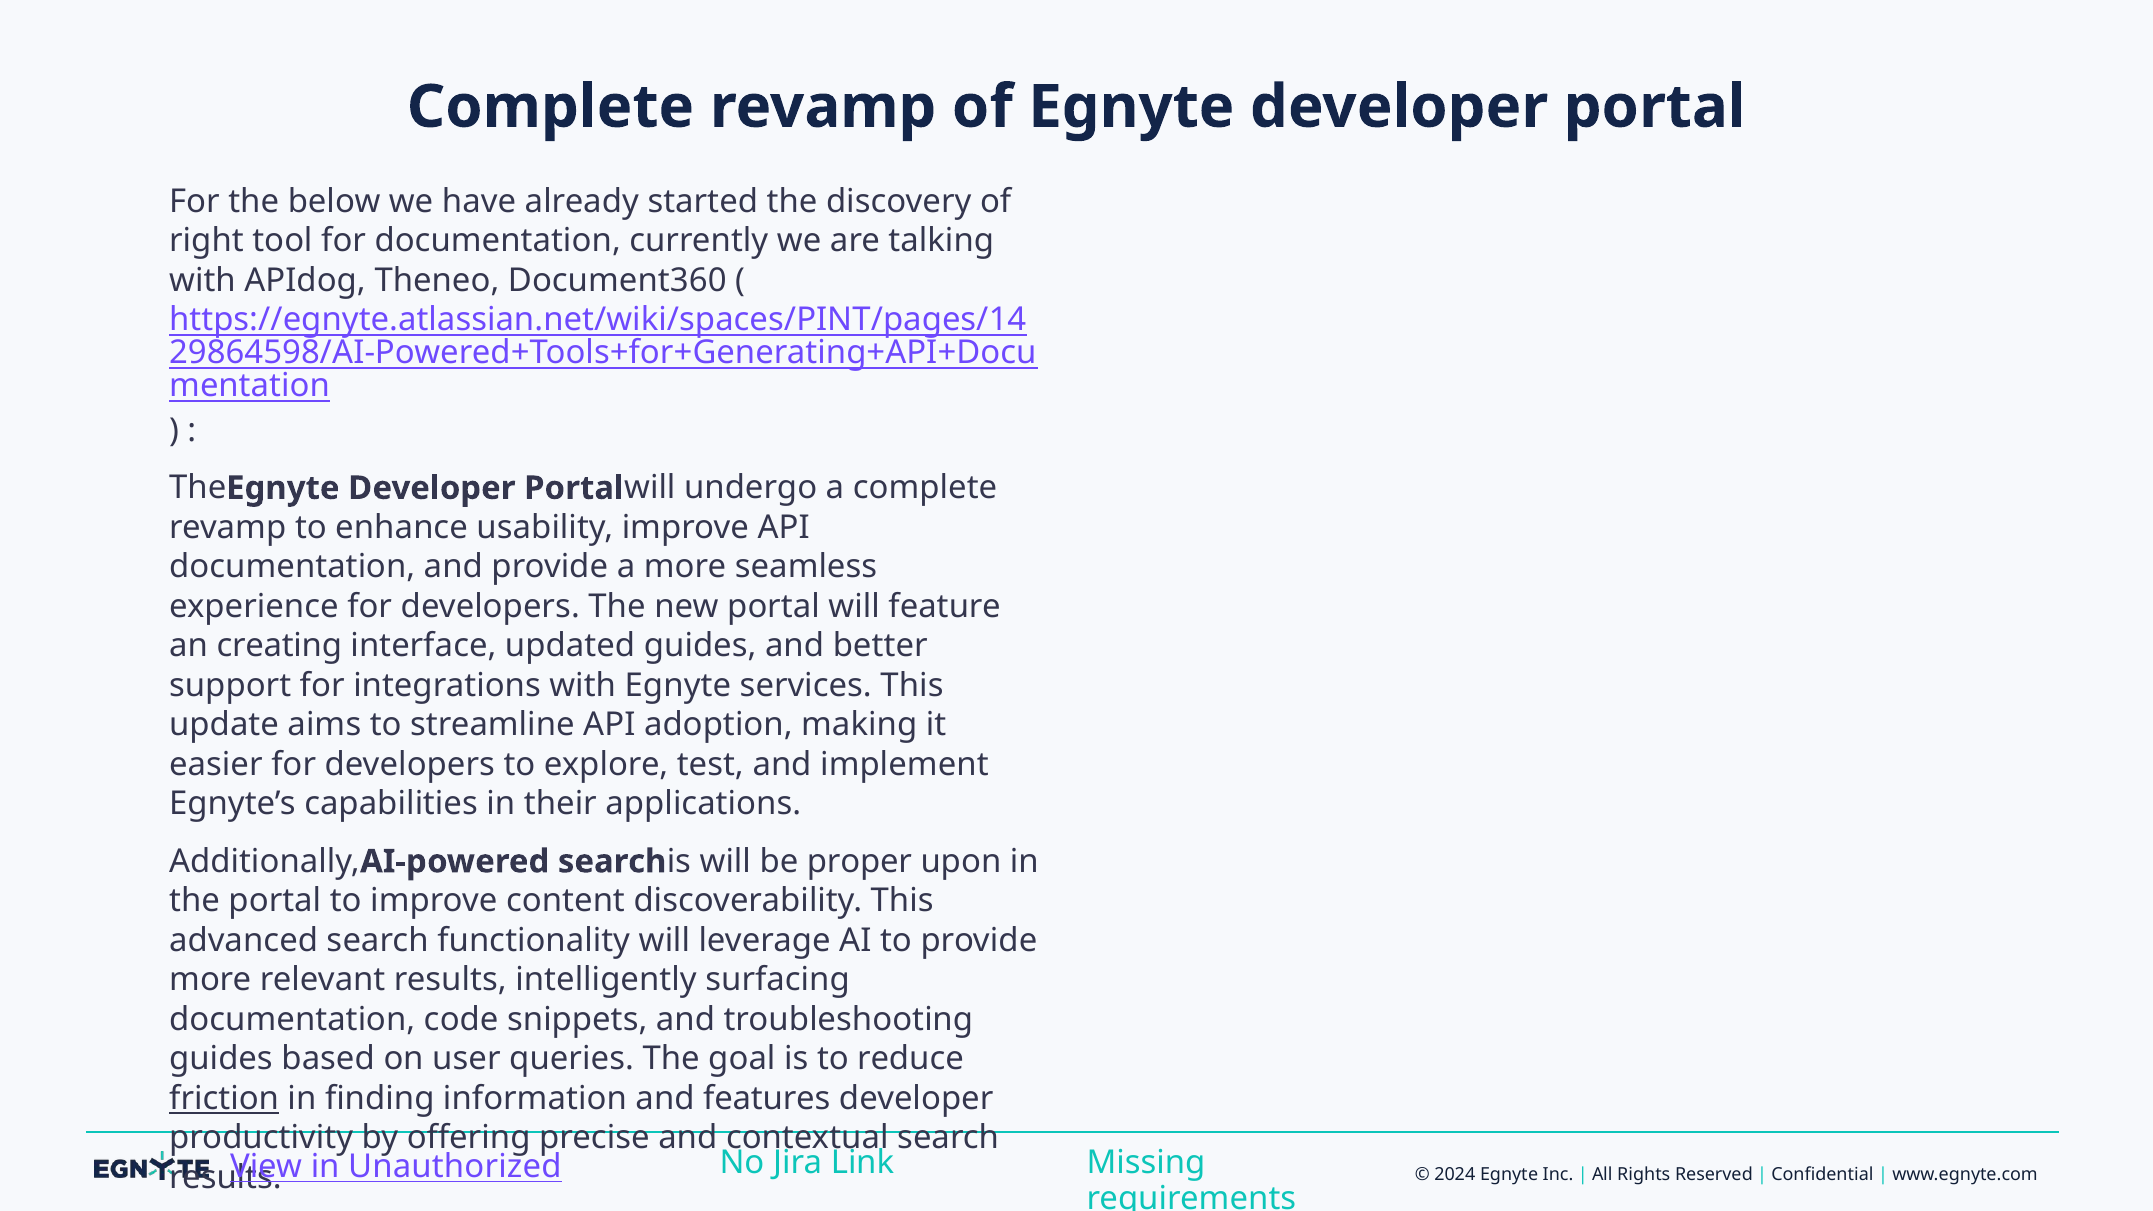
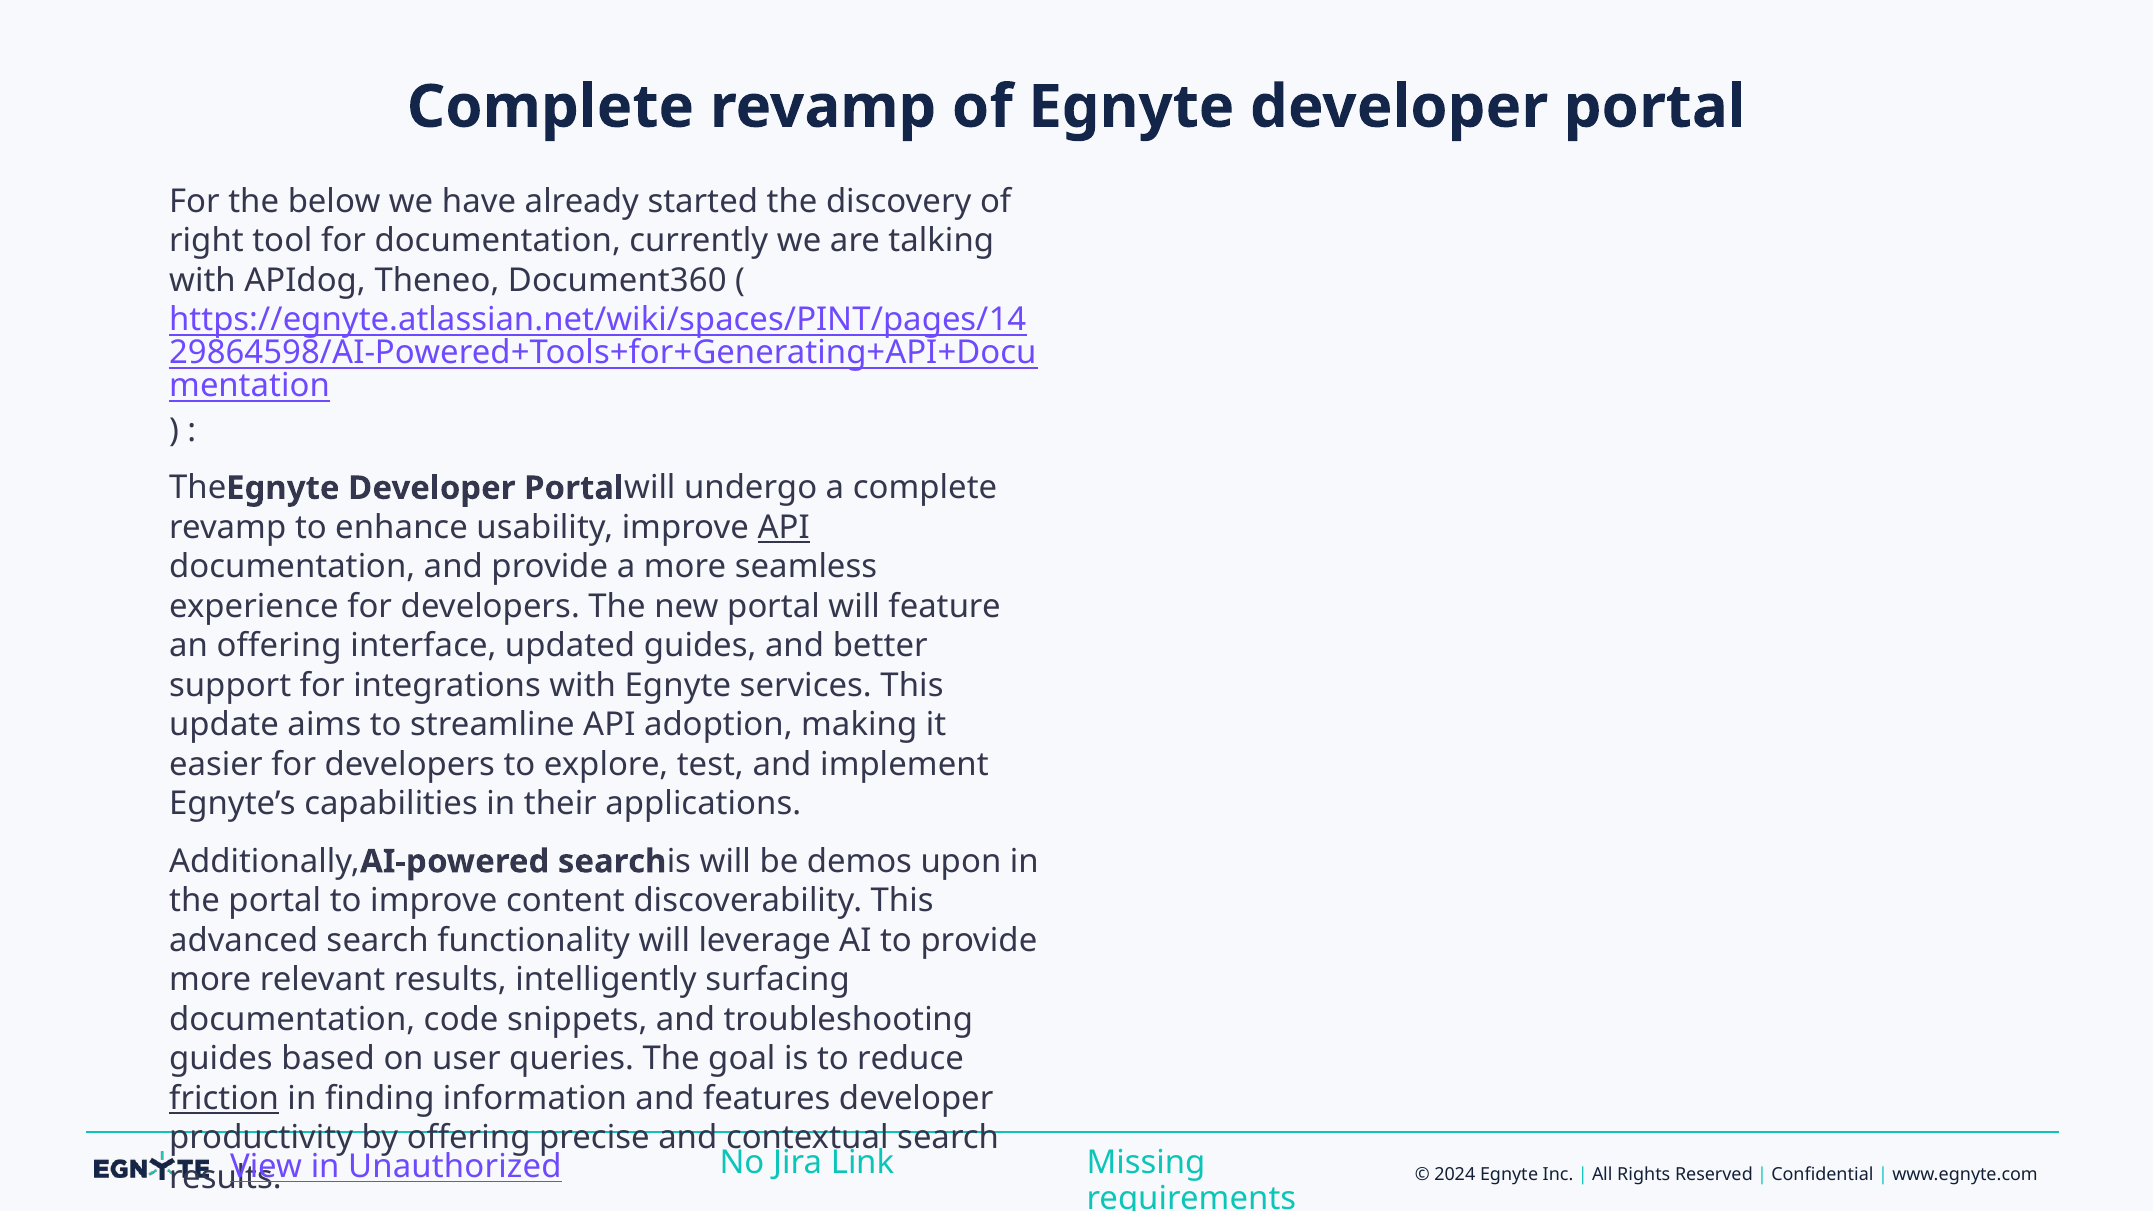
API underline: none -> present (784, 528)
an creating: creating -> offering (279, 646)
proper: proper -> demos (859, 862)
